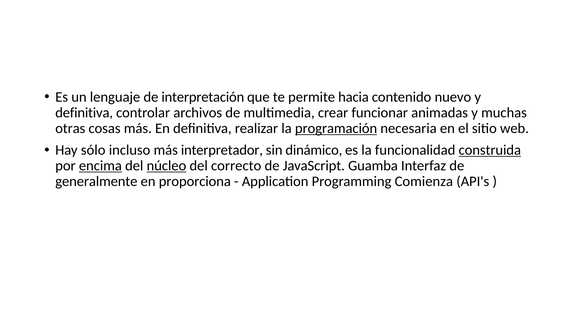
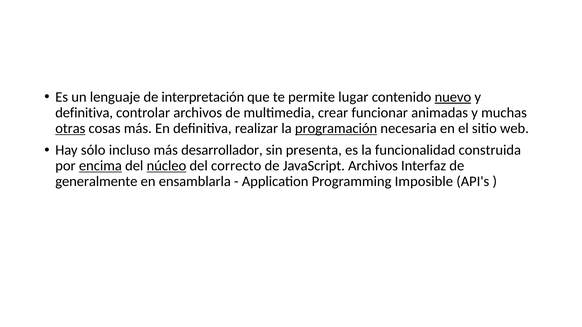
hacia: hacia -> lugar (353, 97)
nuevo underline: none -> present (453, 97)
otras underline: none -> present (70, 129)
interpretador: interpretador -> desarrollador (222, 150)
dinámico: dinámico -> presenta (314, 150)
construida underline: present -> none (490, 150)
JavaScript Guamba: Guamba -> Archivos (373, 166)
proporciona: proporciona -> ensamblarla (195, 182)
Comienza: Comienza -> Imposible (424, 182)
